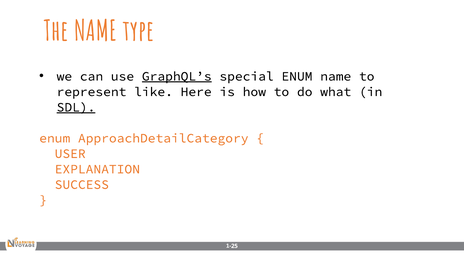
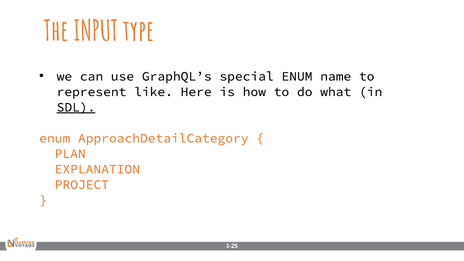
The NAME: NAME -> INPUT (96, 31)
GraphQL’s underline: present -> none (177, 76)
USER: USER -> PLAN (70, 154)
SUCCESS: SUCCESS -> PROJECT (82, 185)
